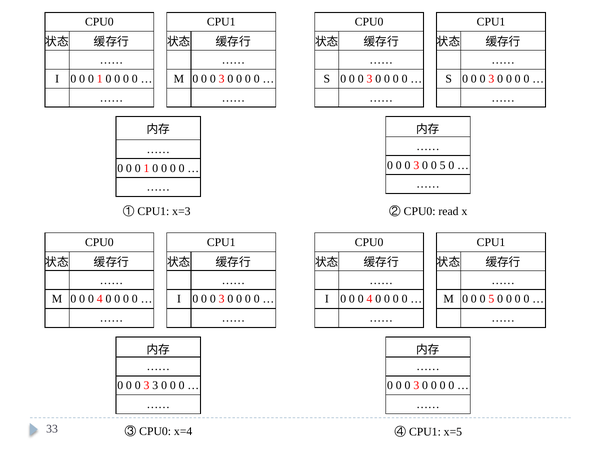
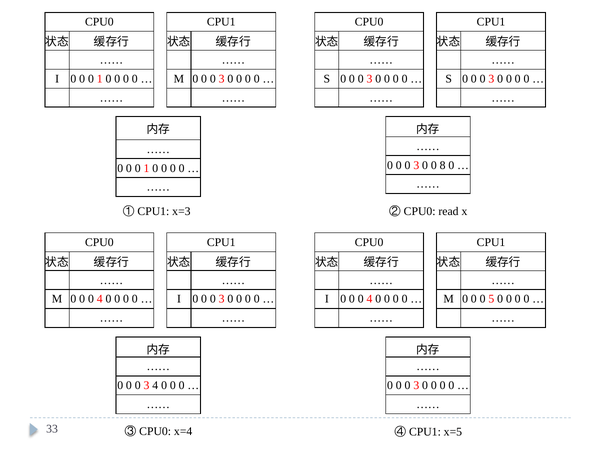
3 0 0 5: 5 -> 8 (443, 165)
3 3: 3 -> 4 (155, 385)
